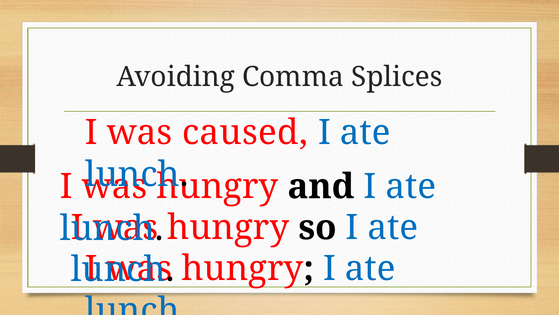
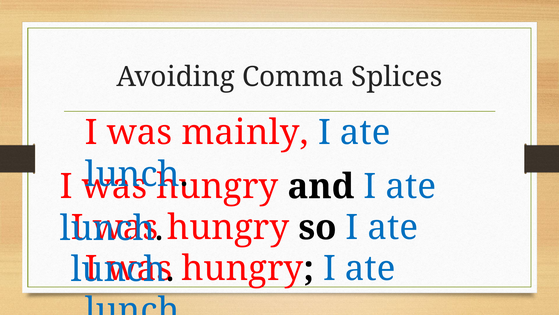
caused: caused -> mainly (245, 132)
